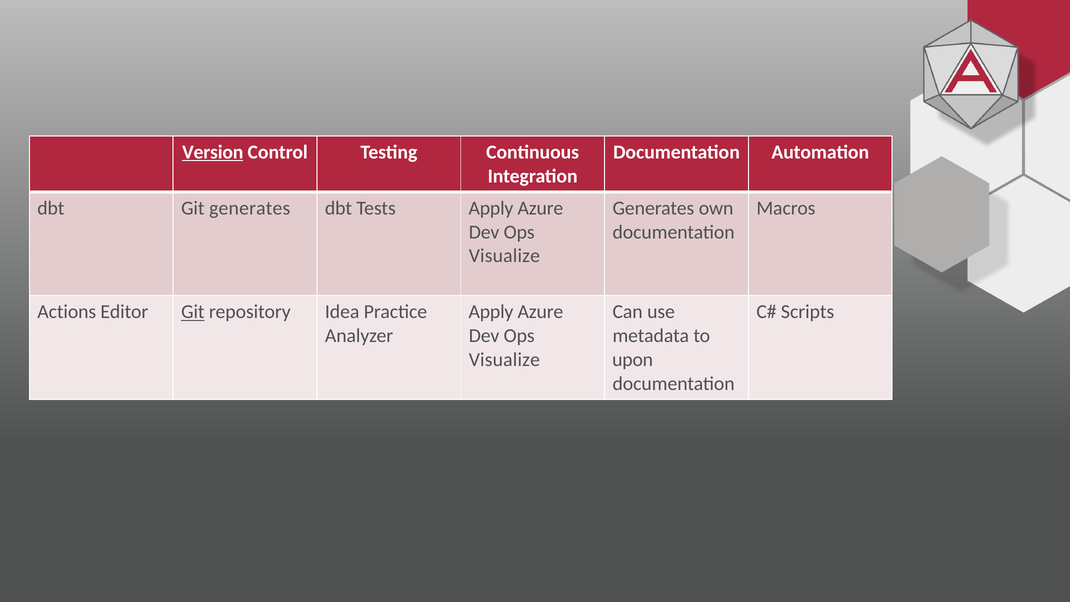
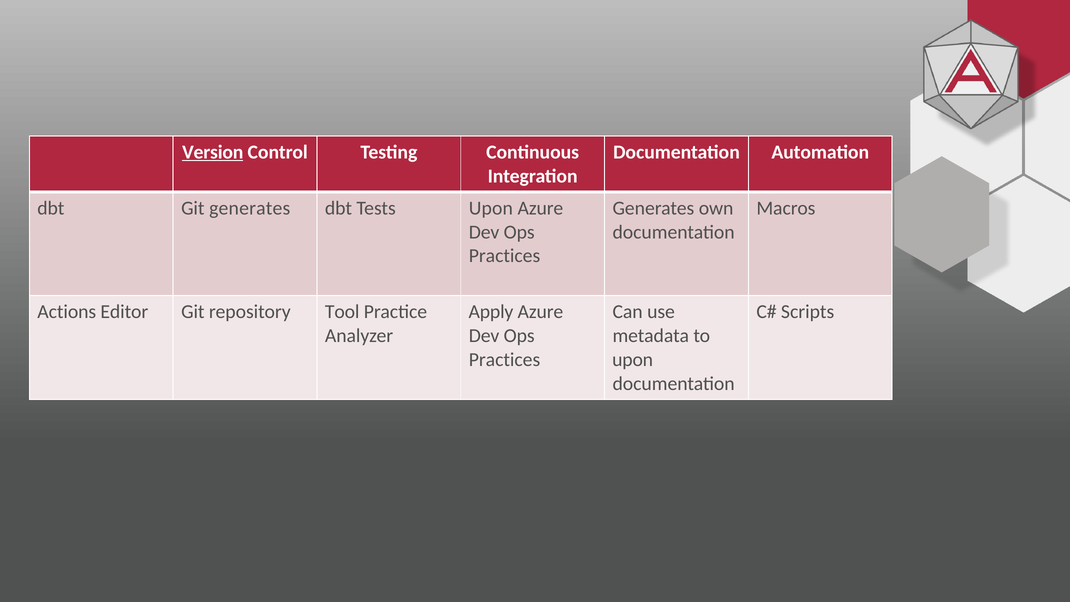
Tests Apply: Apply -> Upon (491, 208)
Visualize: Visualize -> Practices (504, 256)
Git underline: present -> none (193, 312)
Idea: Idea -> Tool (342, 312)
Visualize: Visualize -> Practices (504, 360)
